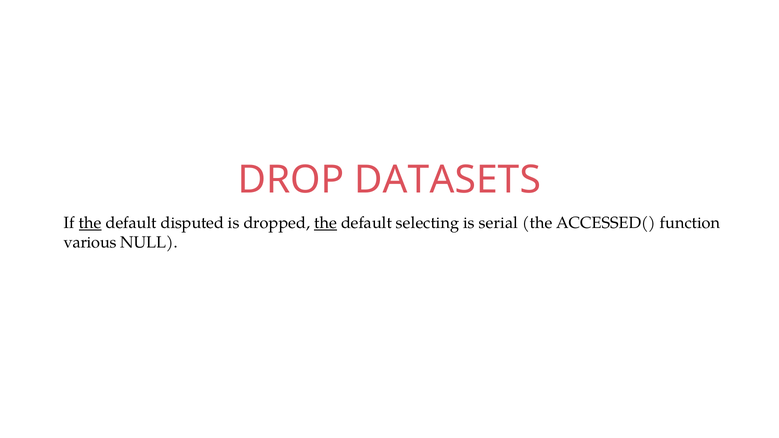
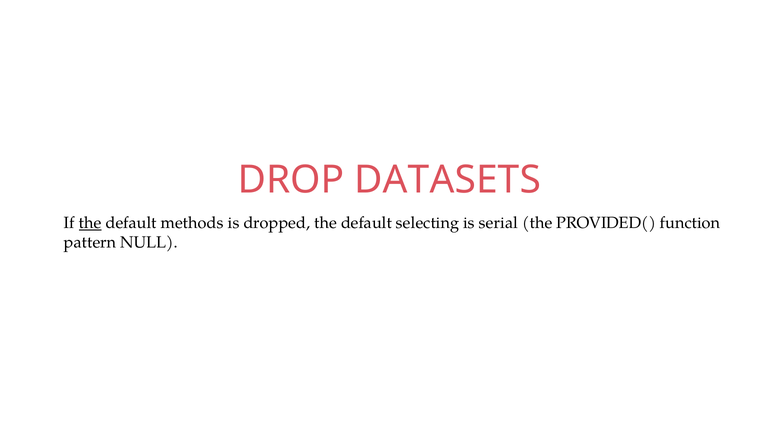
disputed: disputed -> methods (192, 223)
the underline: present -> none (326, 223)
ACCESSED(: ACCESSED( -> PROVIDED( (606, 223)
various: various -> pattern (90, 243)
